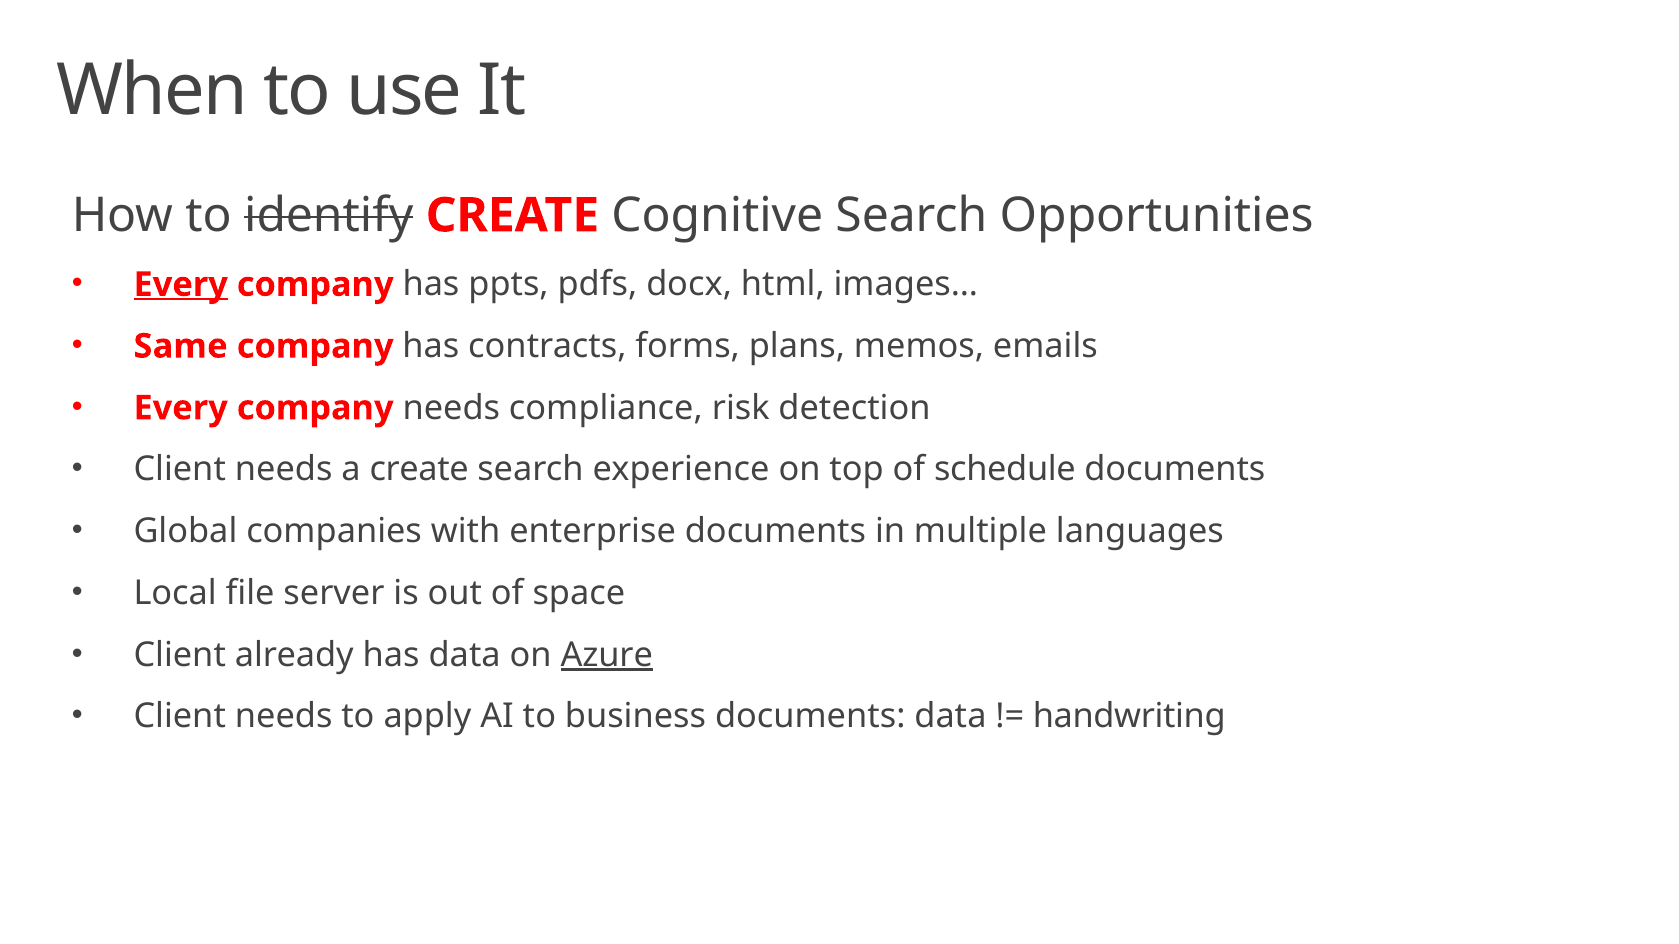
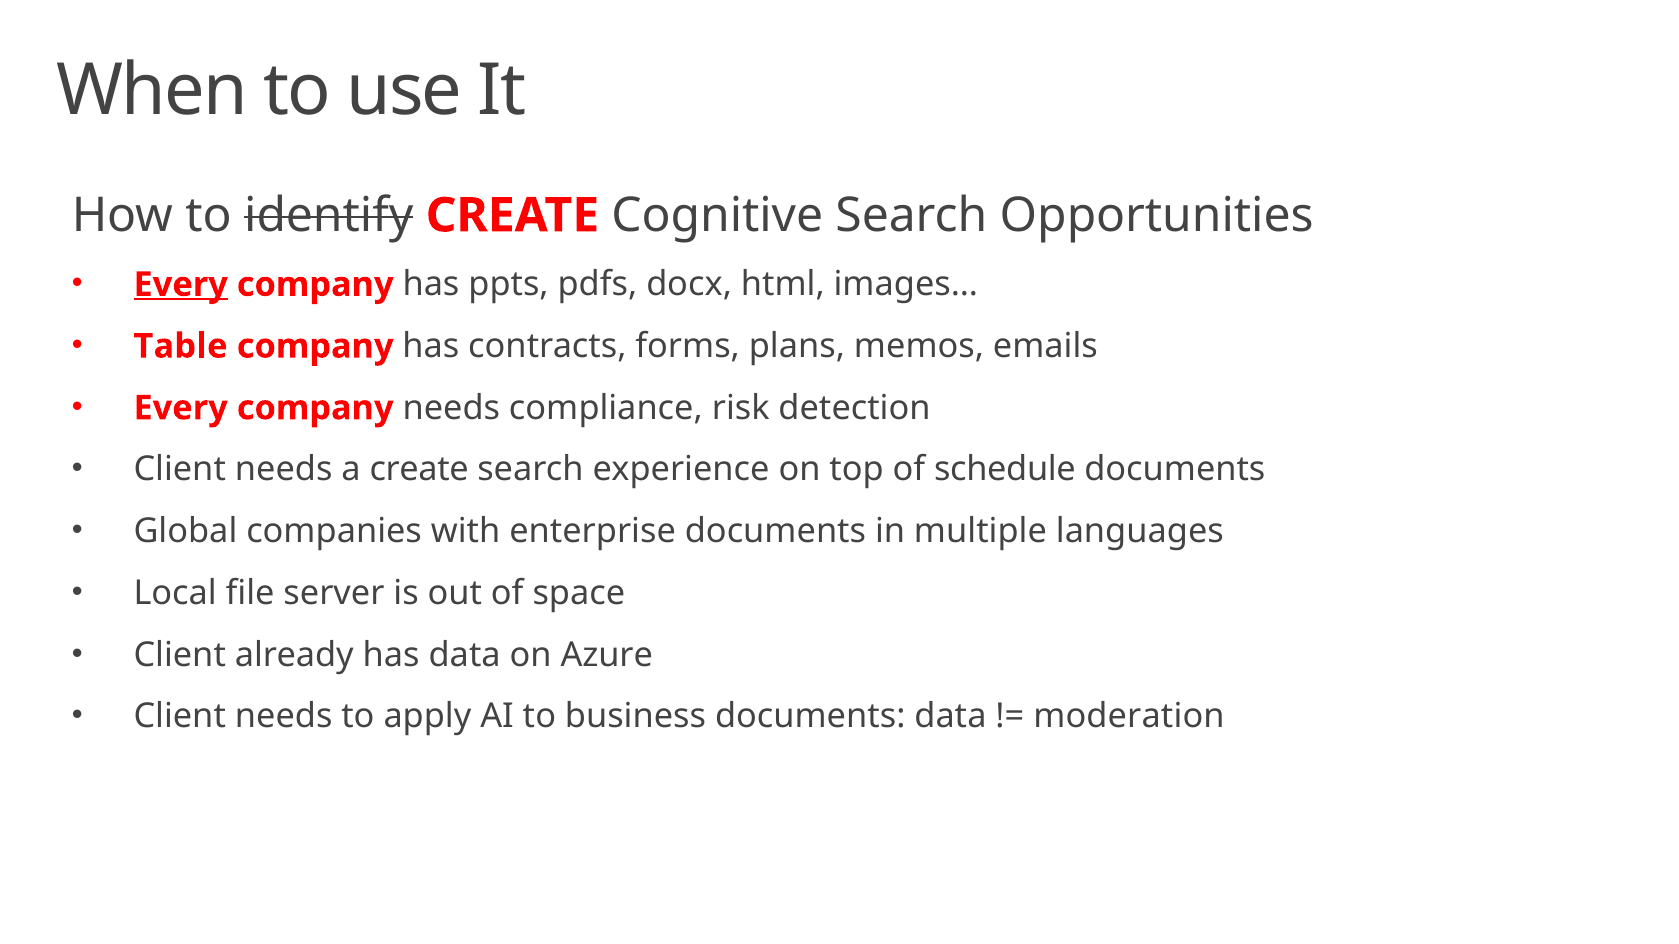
Same: Same -> Table (181, 346)
Azure underline: present -> none (607, 655)
handwriting: handwriting -> moderation (1129, 717)
